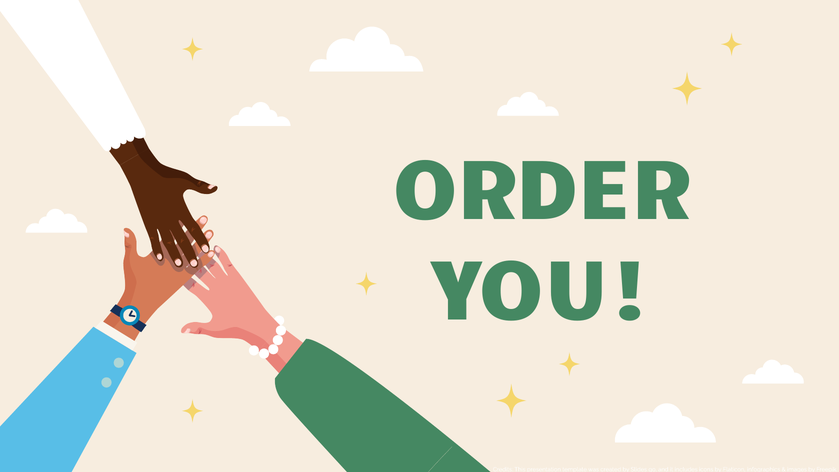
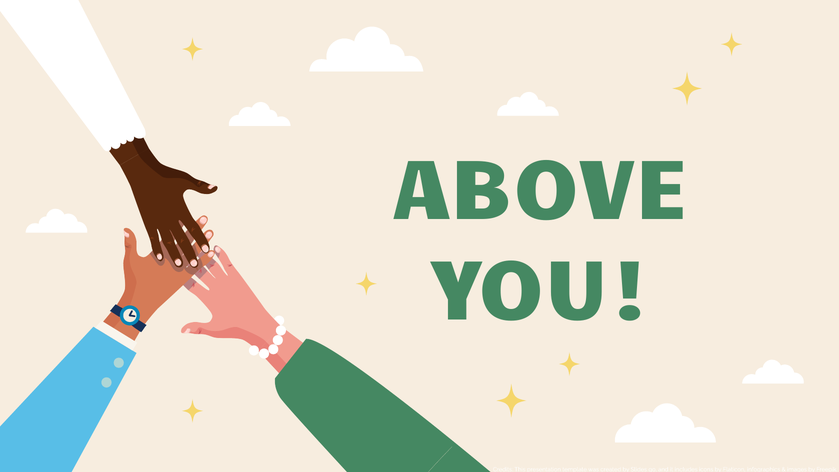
ORDER: ORDER -> ABOVE (541, 191)
